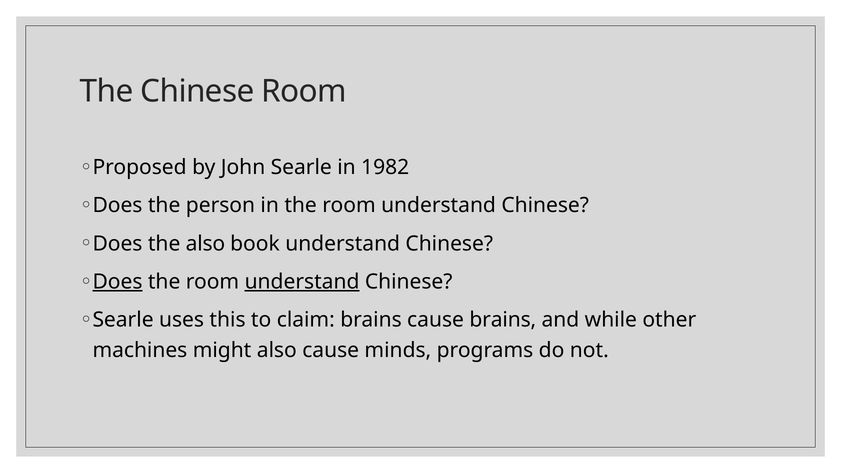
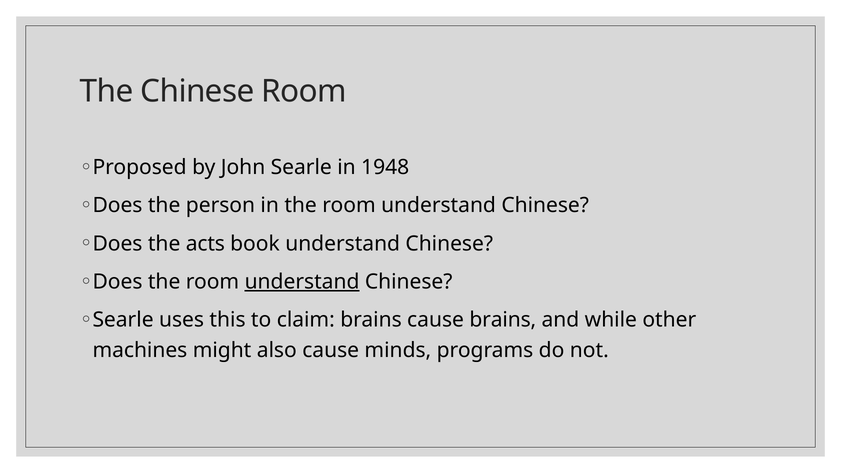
1982: 1982 -> 1948 (385, 167)
the also: also -> acts (205, 244)
Does underline: present -> none (117, 282)
